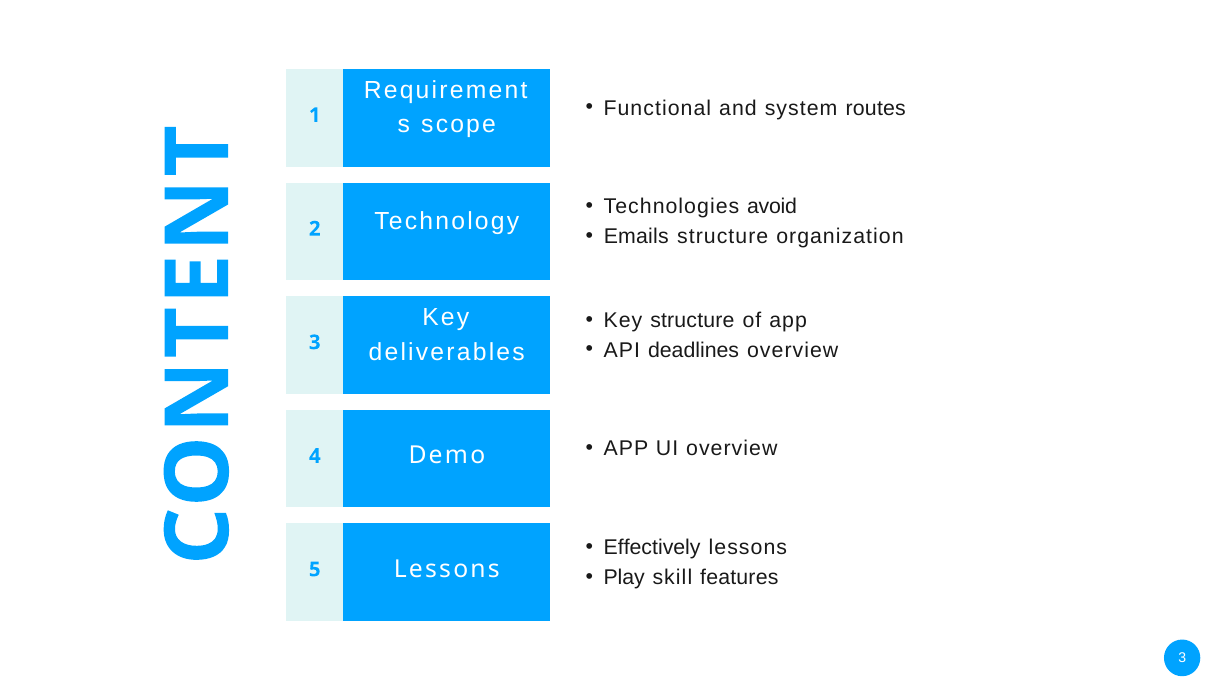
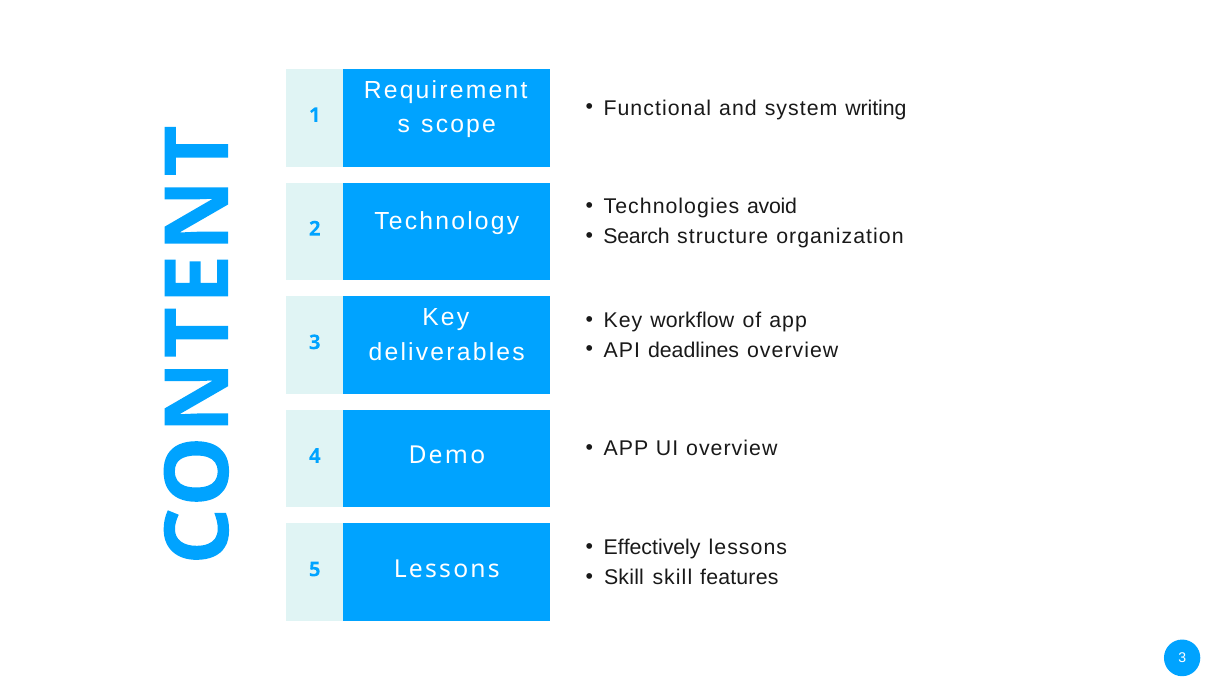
routes: routes -> writing (876, 108)
Emails: Emails -> Search (637, 237)
Key structure: structure -> workflow (692, 320)
Play: Play -> Skill (624, 578)
